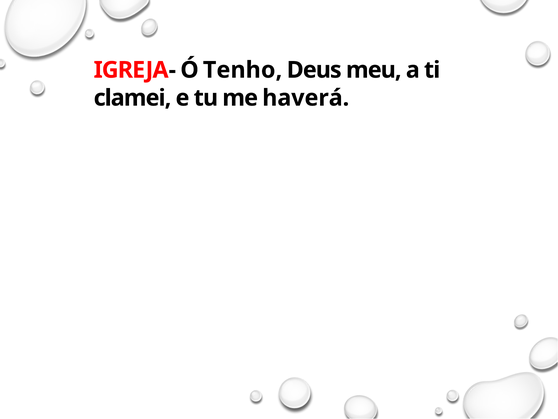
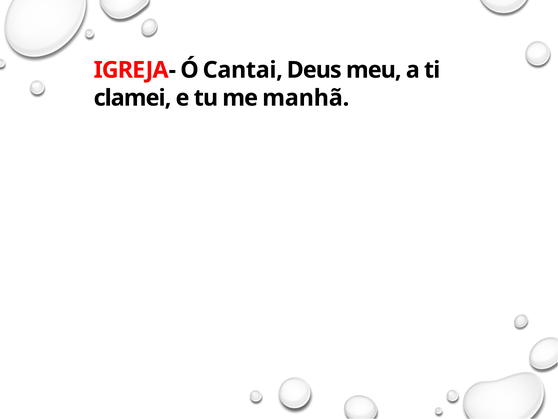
Tenho: Tenho -> Cantai (243, 70)
haverá: haverá -> manhã (306, 98)
